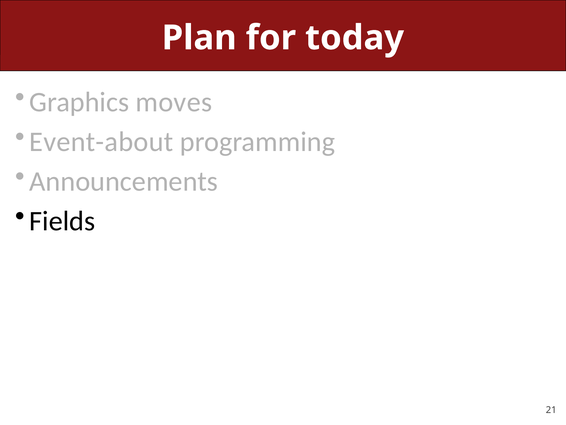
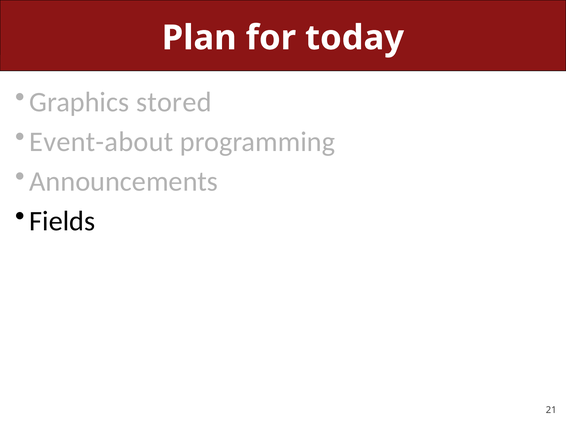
moves: moves -> stored (174, 102)
